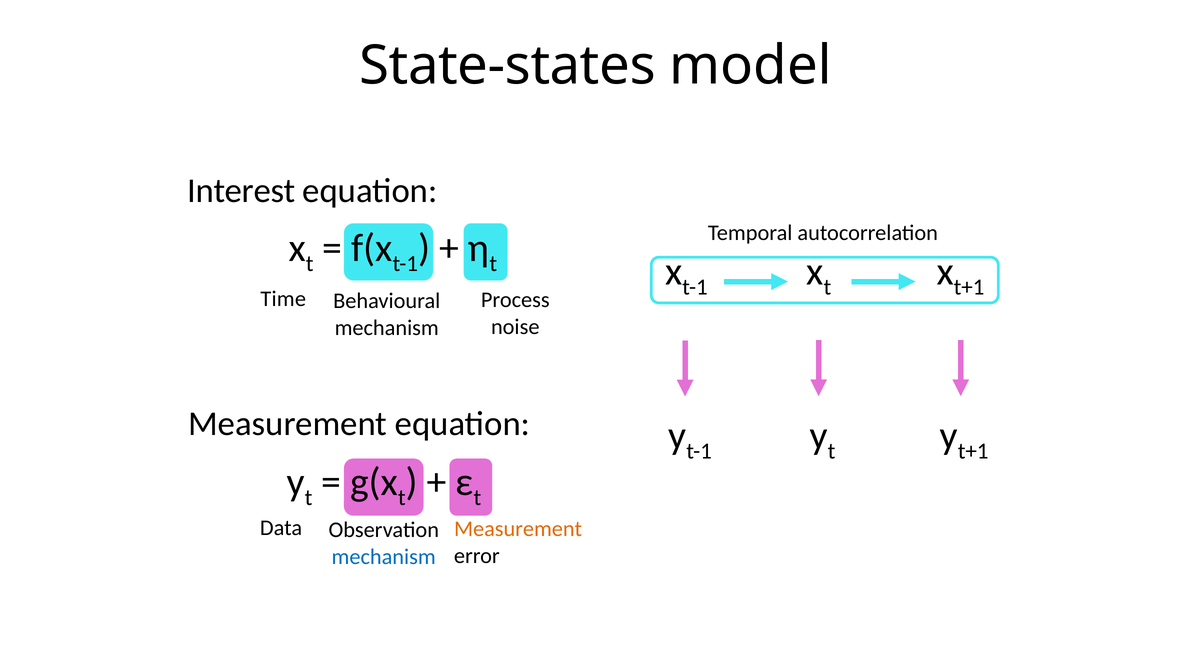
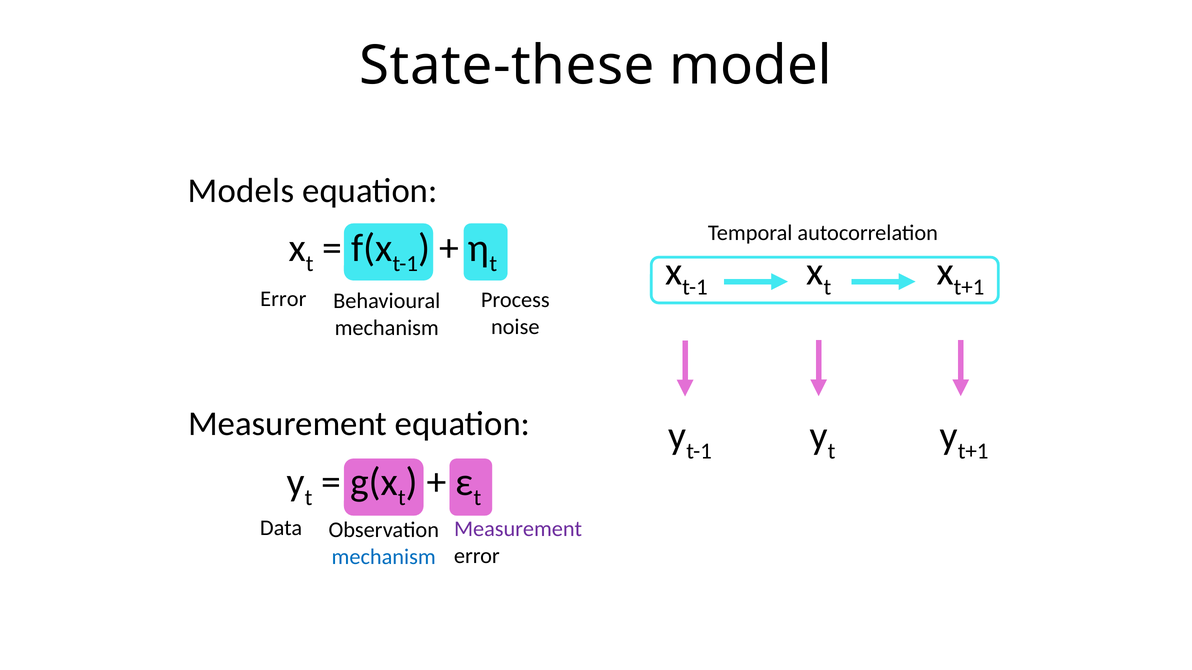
State-states: State-states -> State-these (507, 66)
Interest: Interest -> Models (241, 191)
Time: Time -> Error (283, 299)
Measurement colour: orange -> purple (518, 529)
